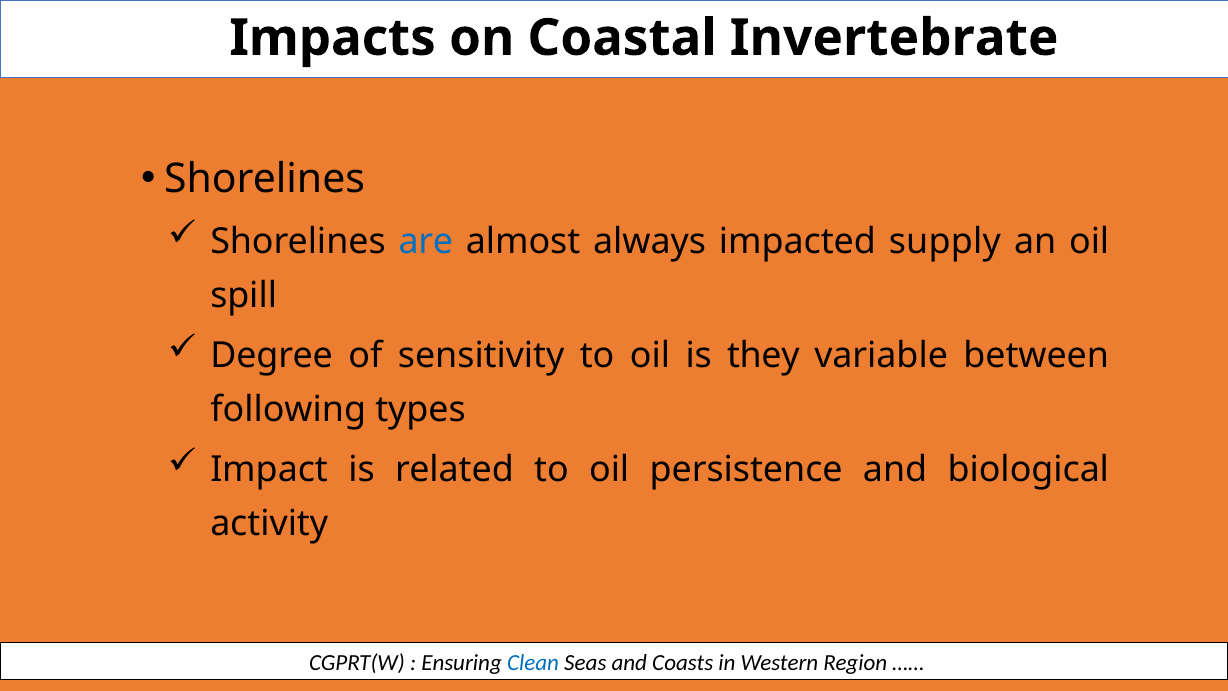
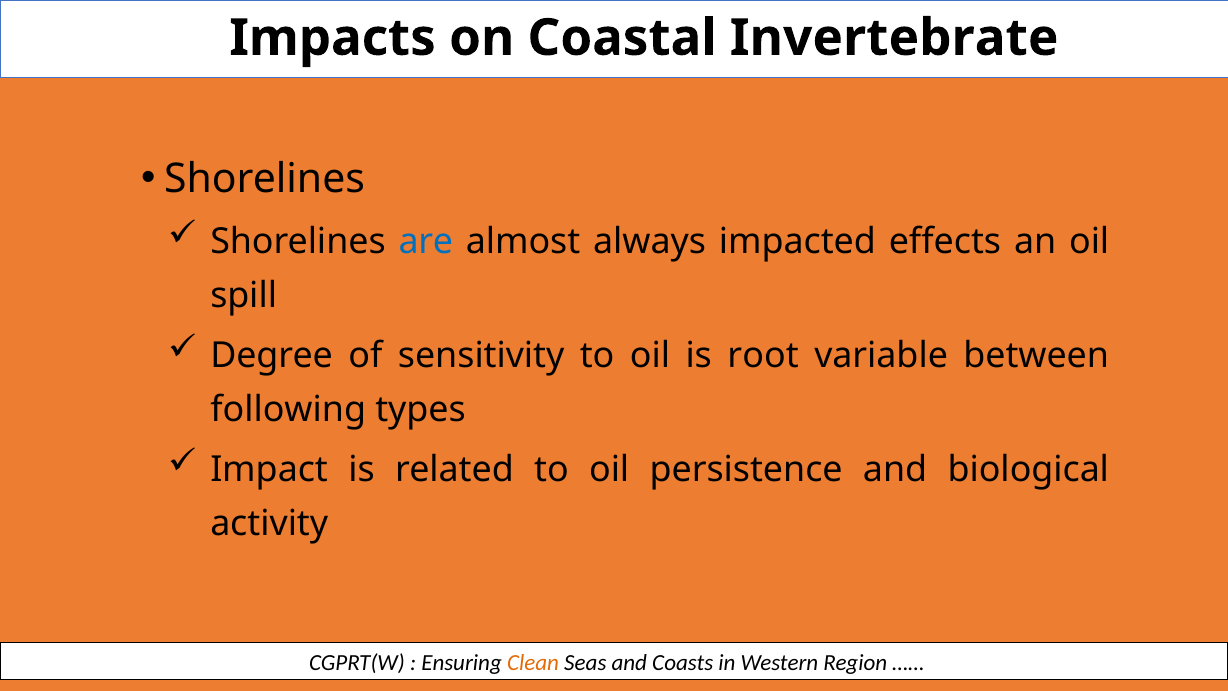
supply: supply -> effects (945, 242)
they: they -> root (763, 356)
Clean colour: blue -> orange (533, 662)
